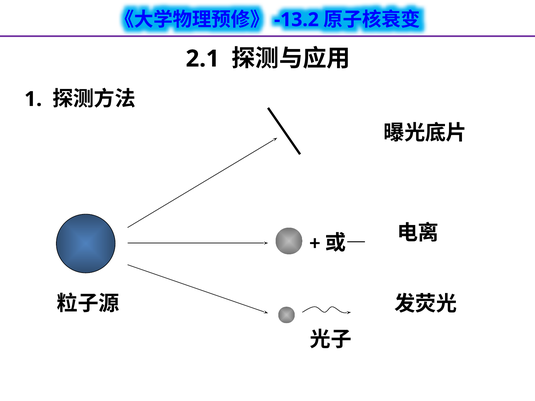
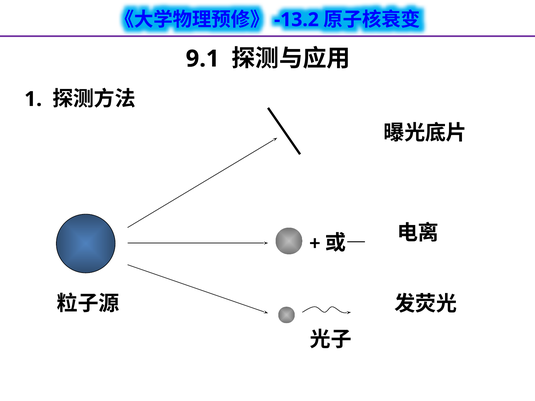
2.1: 2.1 -> 9.1 (203, 59)
